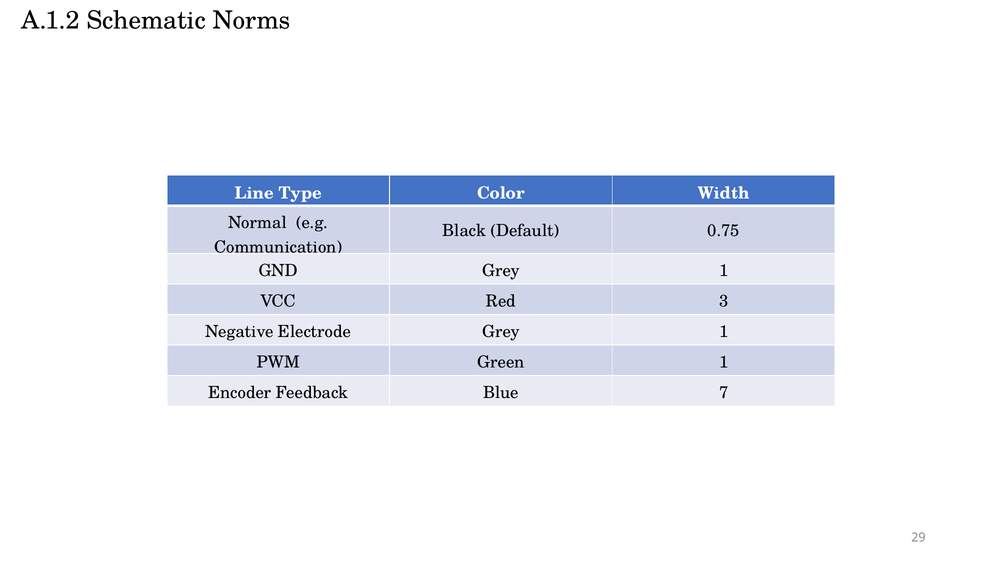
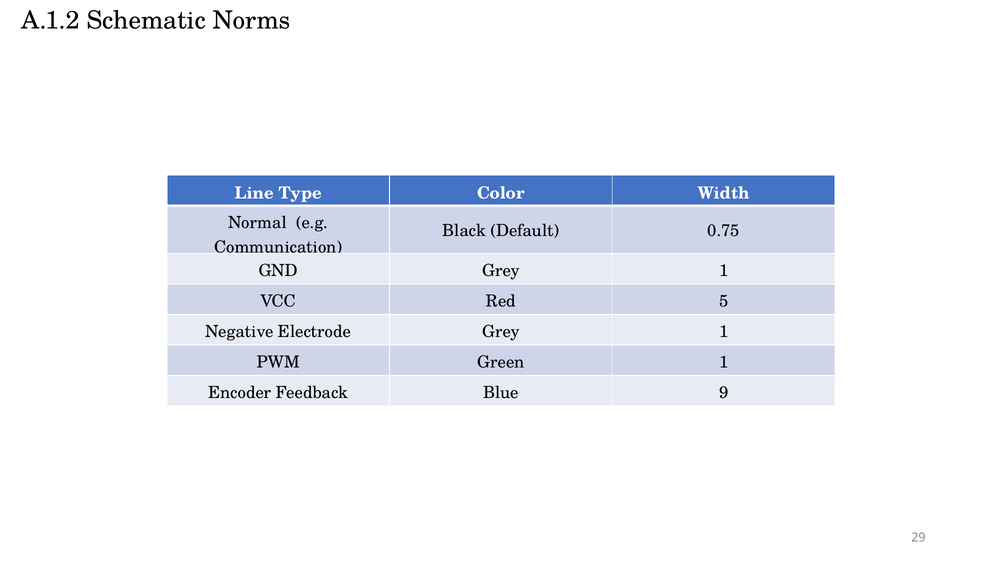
3: 3 -> 5 (724, 301)
7: 7 -> 9 (724, 392)
